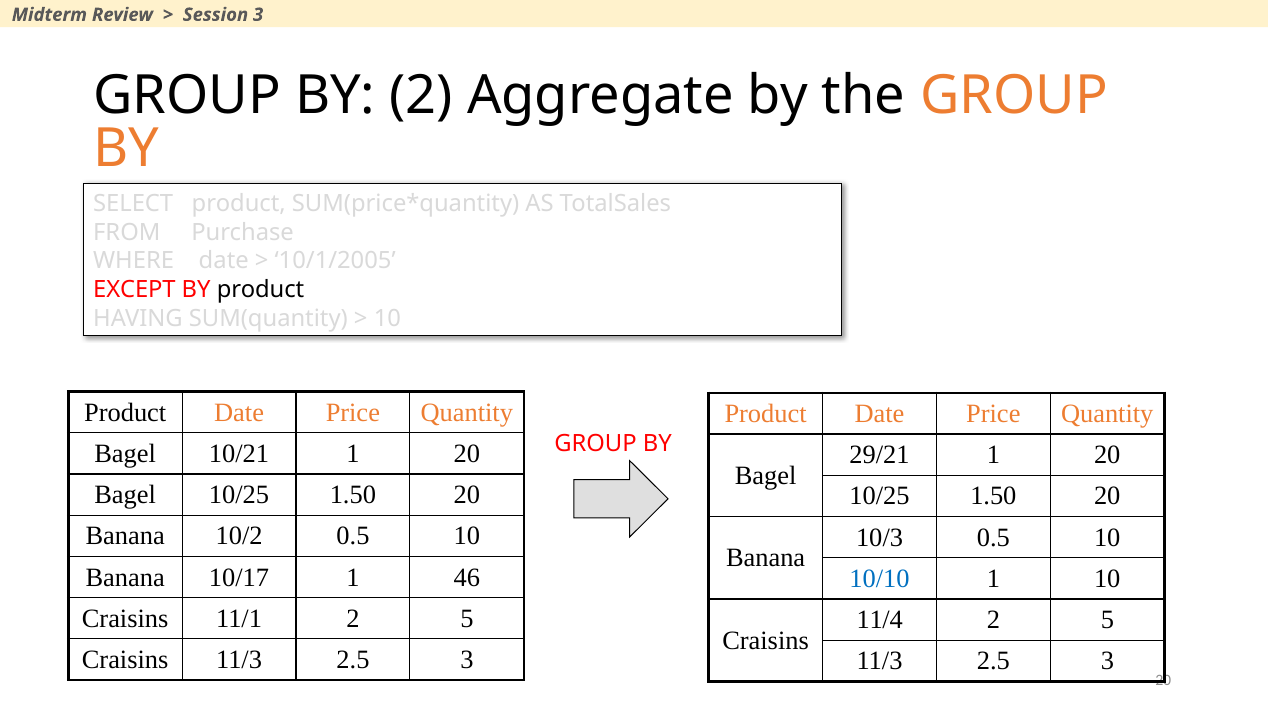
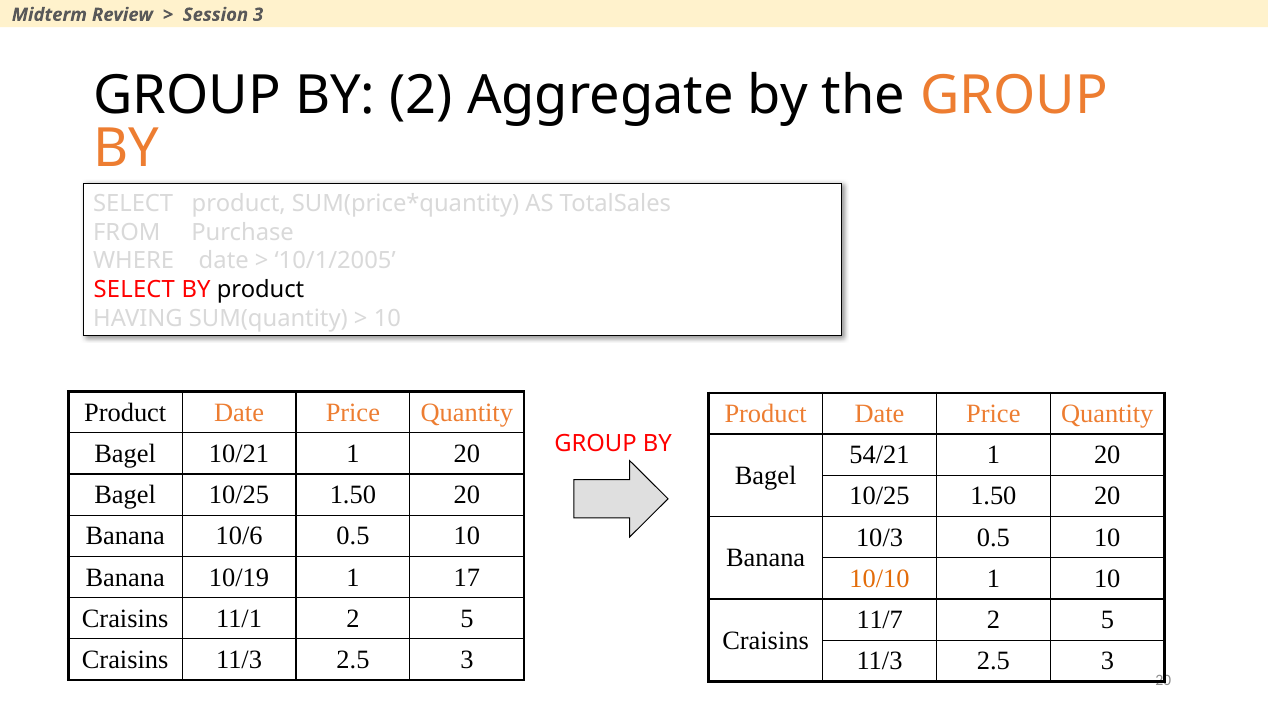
EXCEPT: EXCEPT -> SELECT (134, 290)
29/21: 29/21 -> 54/21 (879, 455)
10/2: 10/2 -> 10/6 (239, 536)
10/17: 10/17 -> 10/19 (239, 577)
46: 46 -> 17 (467, 577)
10/10 colour: blue -> orange (879, 579)
11/4: 11/4 -> 11/7 (880, 620)
